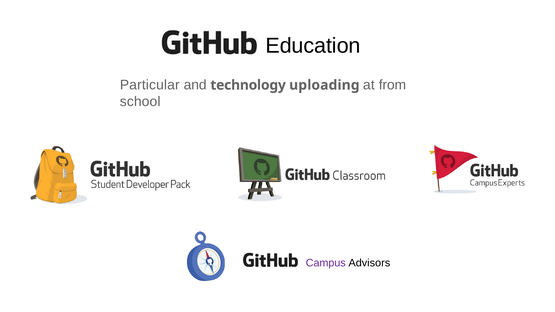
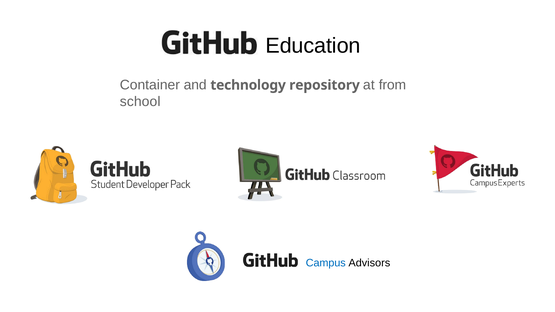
Particular: Particular -> Container (150, 85)
uploading: uploading -> repository (324, 85)
Campus colour: purple -> blue (326, 263)
